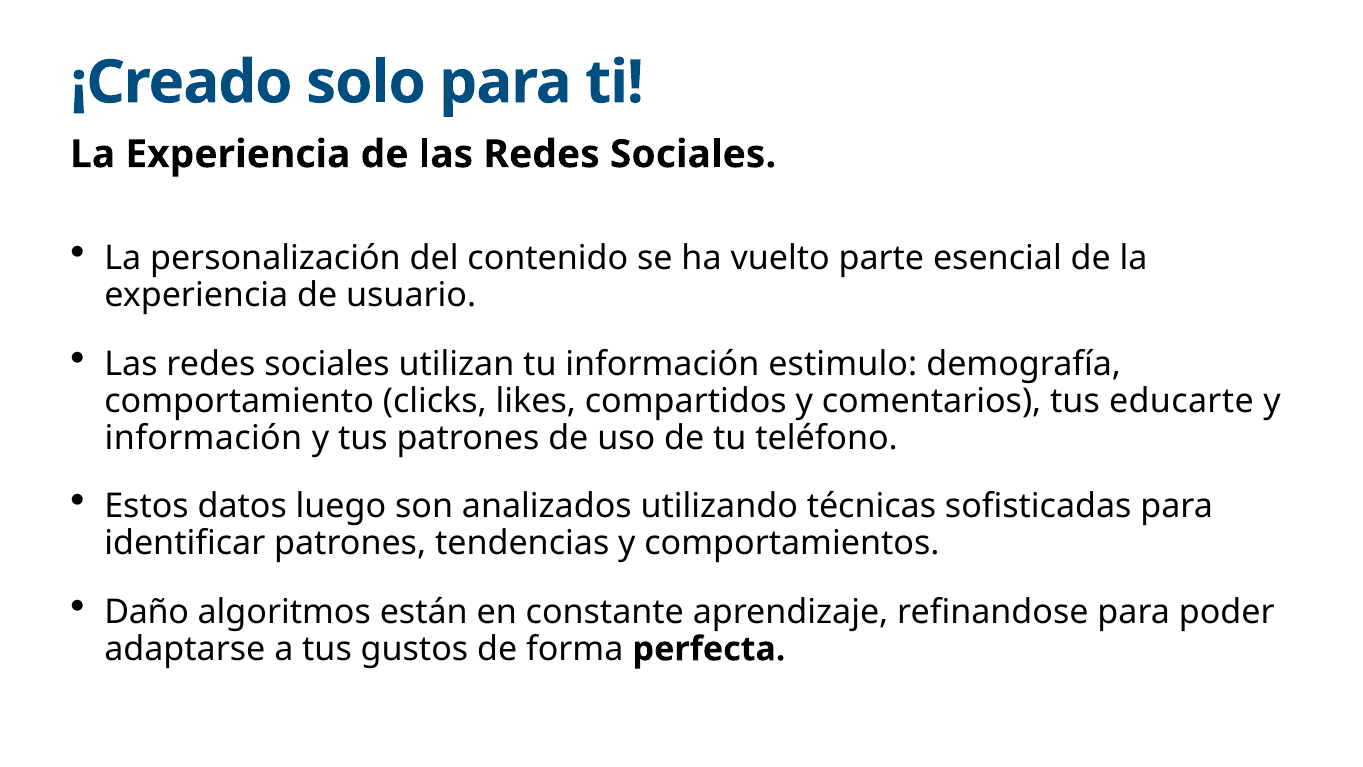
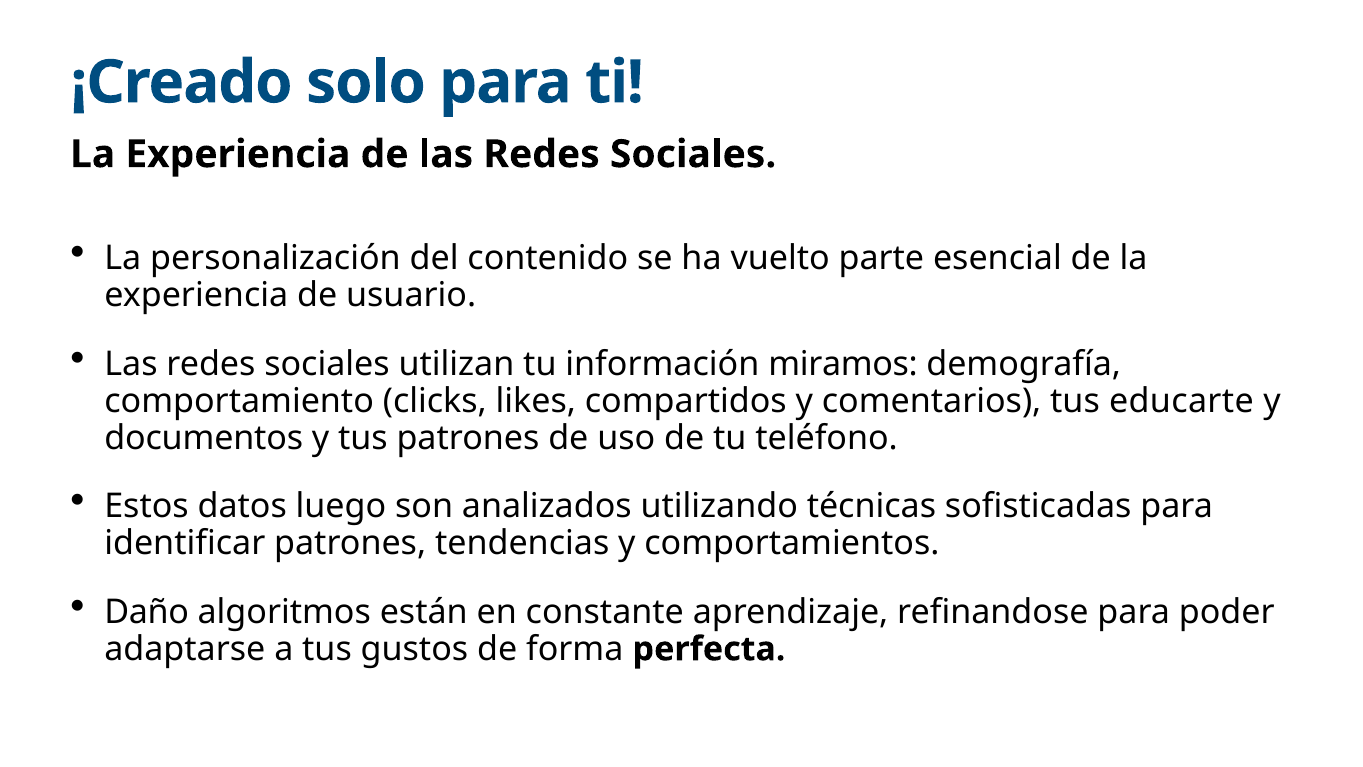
estimulo: estimulo -> miramos (843, 364)
información: información -> documentos (204, 438)
